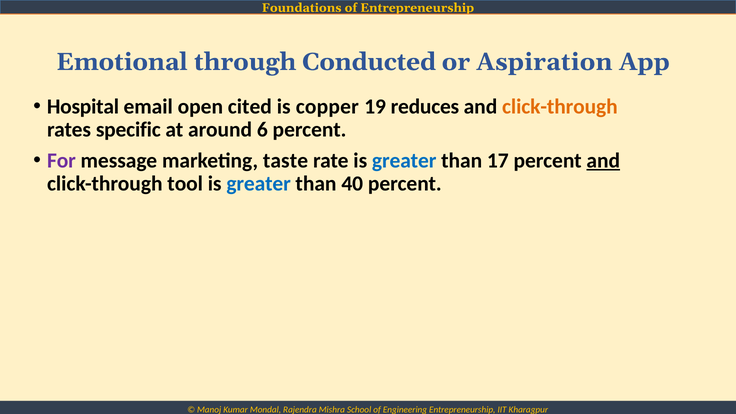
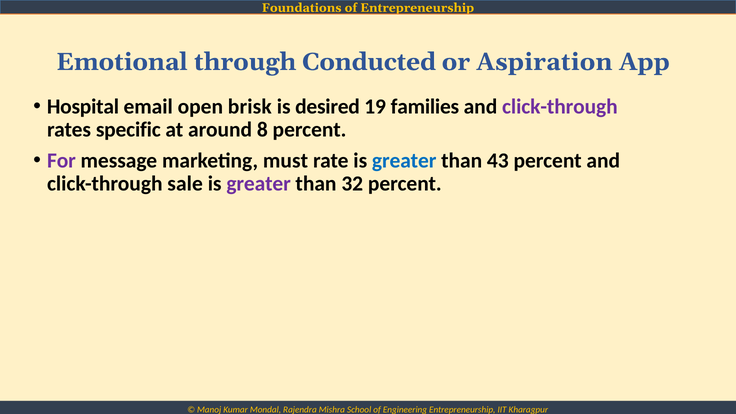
cited: cited -> brisk (250, 107)
copper: copper -> desired (328, 107)
reduces: reduces -> families (425, 107)
click-through colour: orange -> purple (560, 107)
6: 6 -> 8 (262, 130)
taste: taste -> must (285, 161)
17: 17 -> 43 (498, 161)
and underline: present -> none (603, 161)
tool: tool -> sale (185, 184)
greater colour: blue -> purple (259, 184)
40: 40 -> 32 (352, 184)
